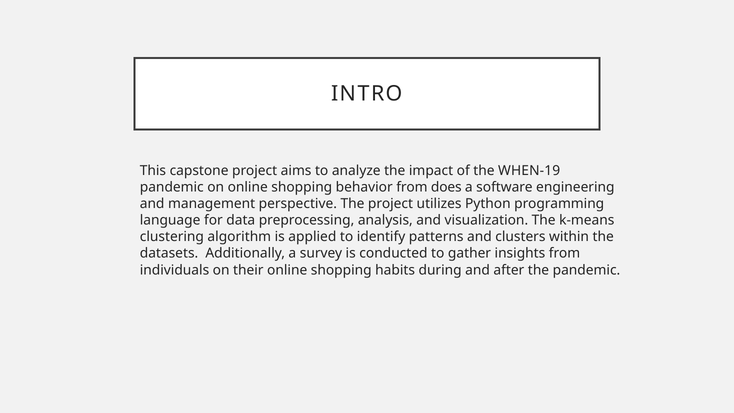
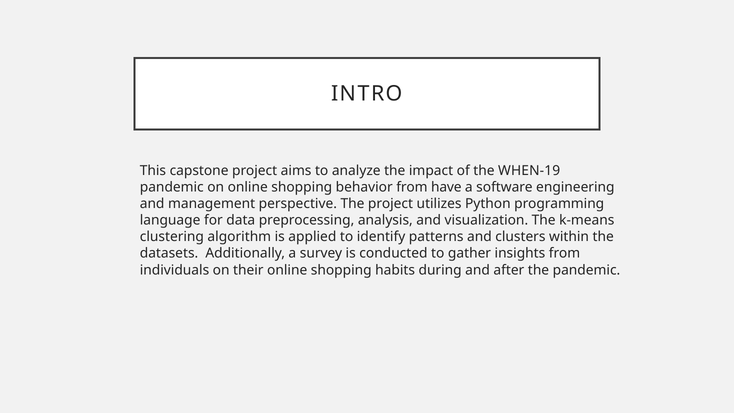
does: does -> have (446, 187)
